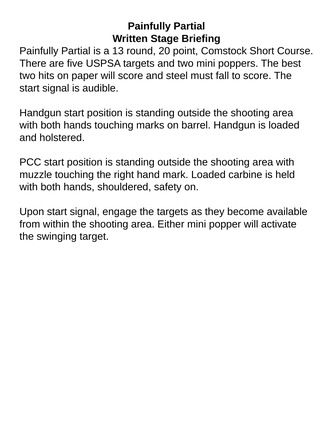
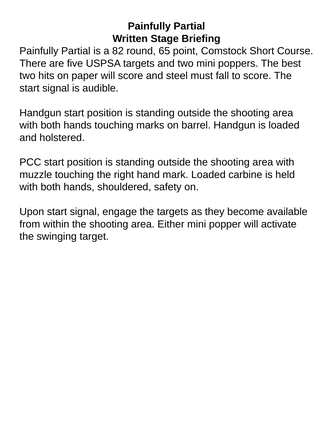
13: 13 -> 82 (118, 51)
20: 20 -> 65 (164, 51)
